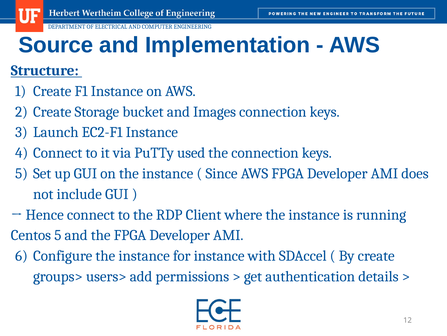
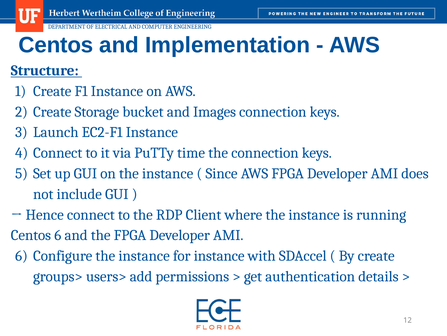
Source: Source -> Centos (56, 45)
used: used -> time (191, 153)
Centos 5: 5 -> 6 (58, 235)
